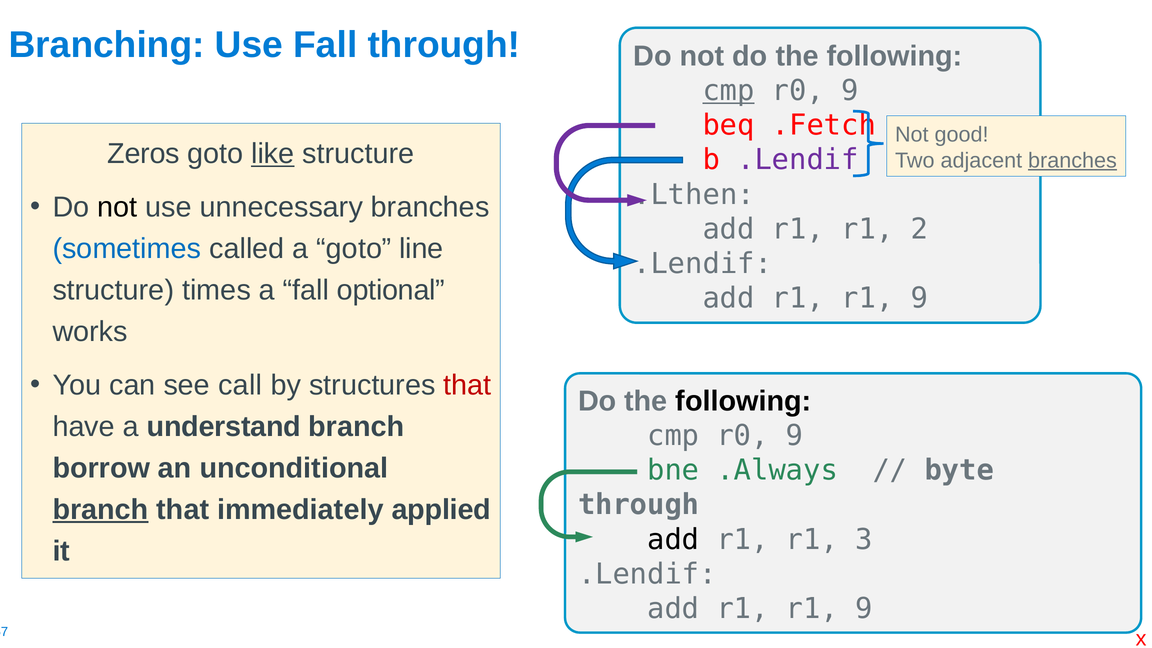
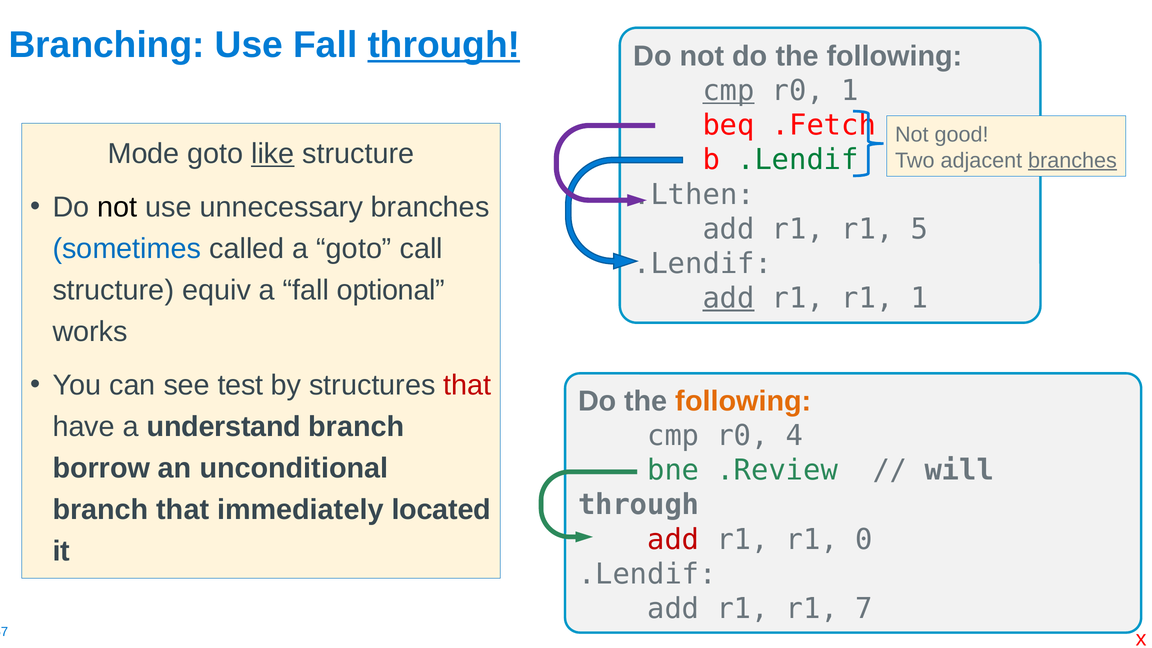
through underline: none -> present (444, 45)
9: 9 -> 1 (850, 91)
Zeros: Zeros -> Mode (144, 154)
.Lendif colour: purple -> green (798, 160)
2: 2 -> 5 (919, 229)
line: line -> call (421, 249)
times: times -> equiv (217, 290)
add underline: none -> present (729, 298)
9: 9 -> 1 (919, 298)
call: call -> test (240, 385)
following colour: black -> orange (743, 401)
9: 9 -> 4 (795, 436)
.Always: .Always -> .Review (777, 470)
byte: byte -> will (959, 470)
branch underline: present -> none (100, 510)
applied: applied -> located (441, 510)
add colour: black -> red (673, 540)
3: 3 -> 0 (864, 540)
9: 9 -> 7 (864, 609)
